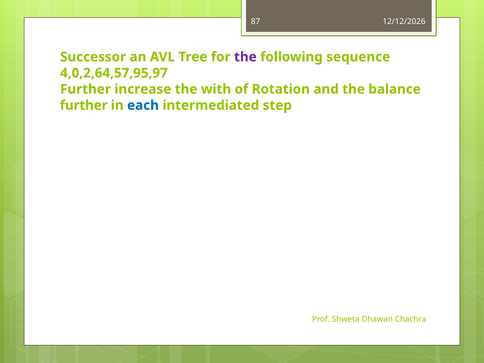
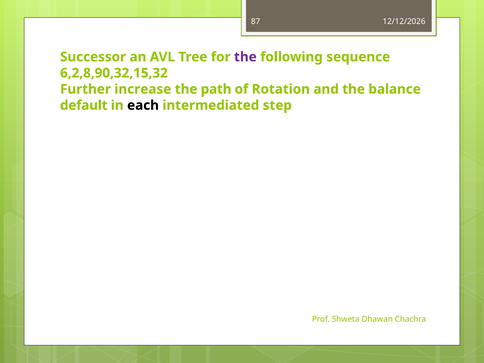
4,0,2,64,57,95,97: 4,0,2,64,57,95,97 -> 6,2,8,90,32,15,32 (114, 73)
with: with -> path (216, 89)
further: further -> default (84, 105)
each colour: blue -> black (143, 105)
